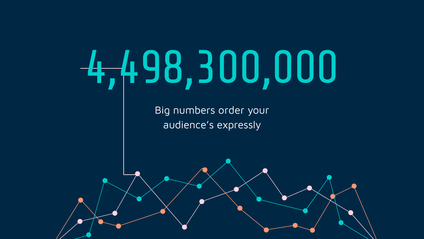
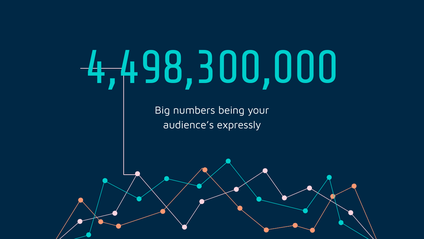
order: order -> being (231, 110)
